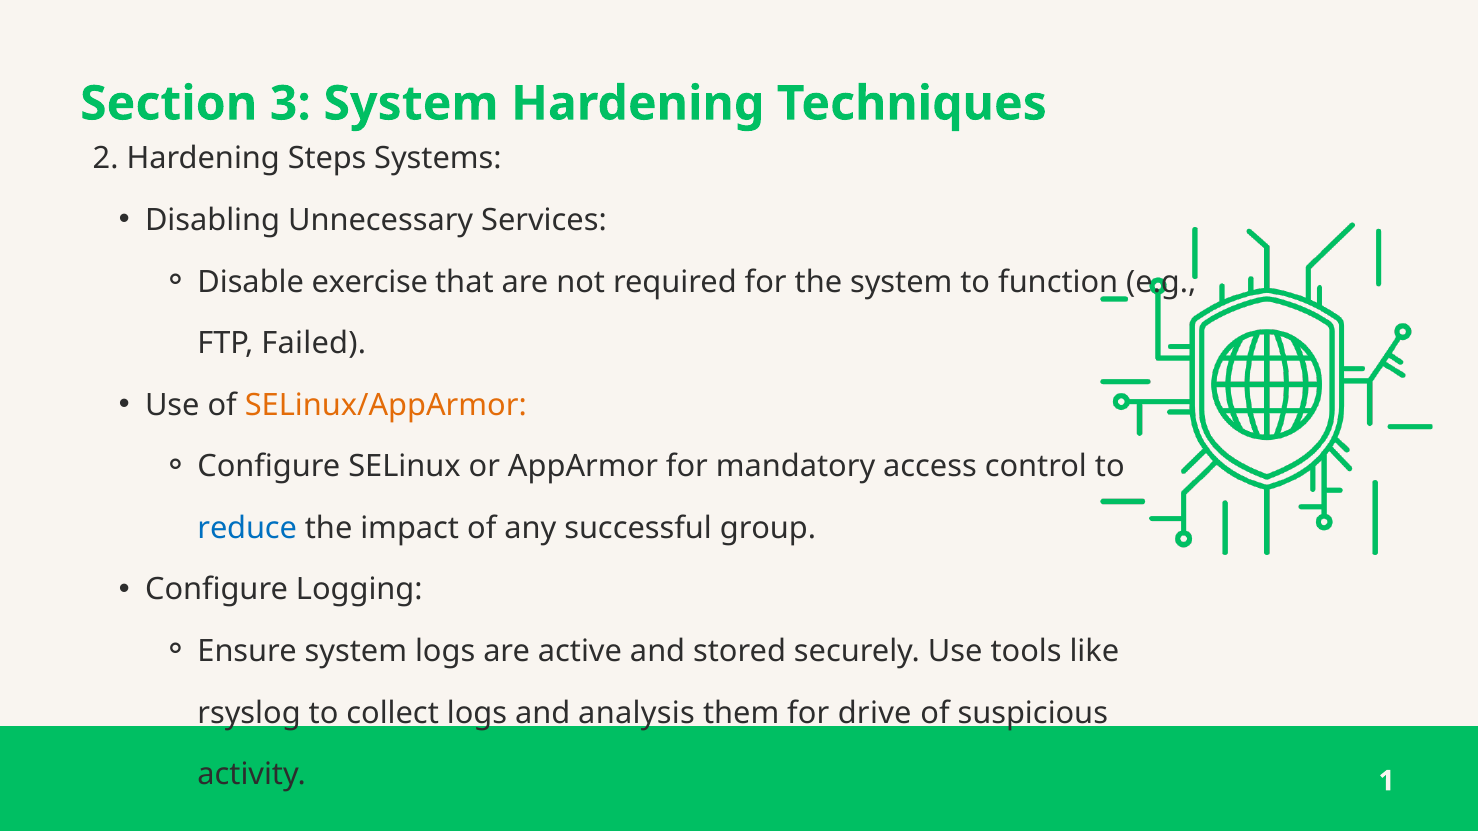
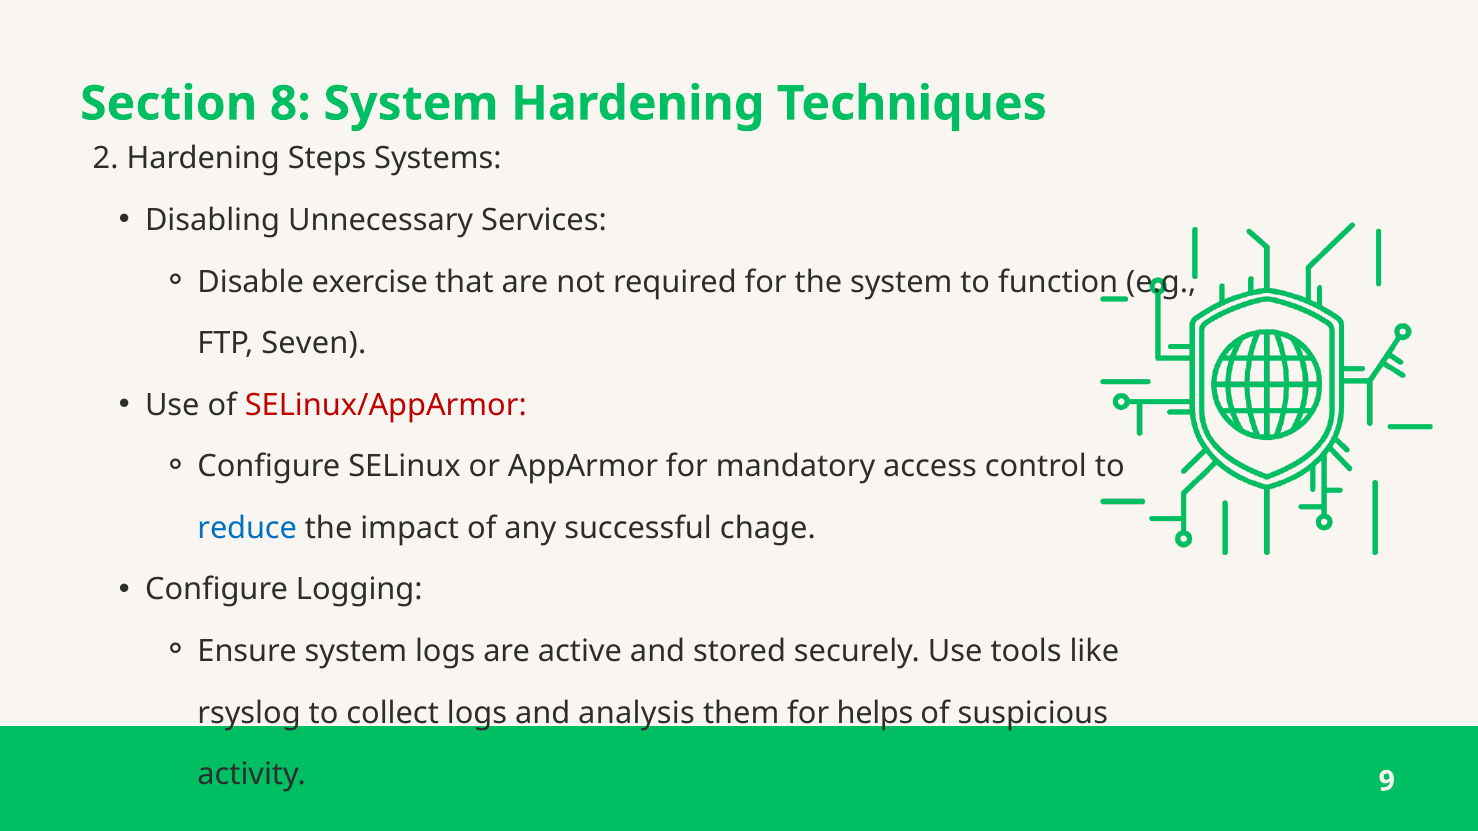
3: 3 -> 8 (290, 104)
Failed: Failed -> Seven (314, 344)
SELinux/AppArmor colour: orange -> red (386, 405)
group: group -> chage (768, 528)
drive: drive -> helps (875, 713)
1: 1 -> 9 (1387, 781)
